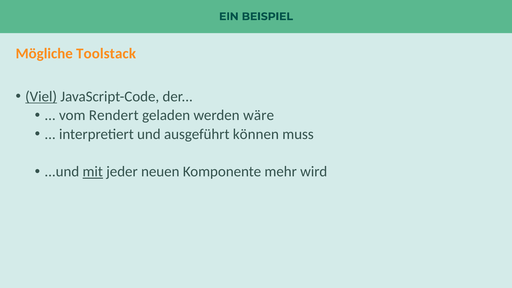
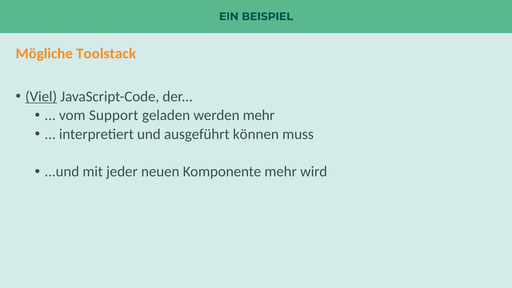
Rendert: Rendert -> Support (114, 115)
werden wäre: wäre -> mehr (259, 115)
mit underline: present -> none (93, 172)
